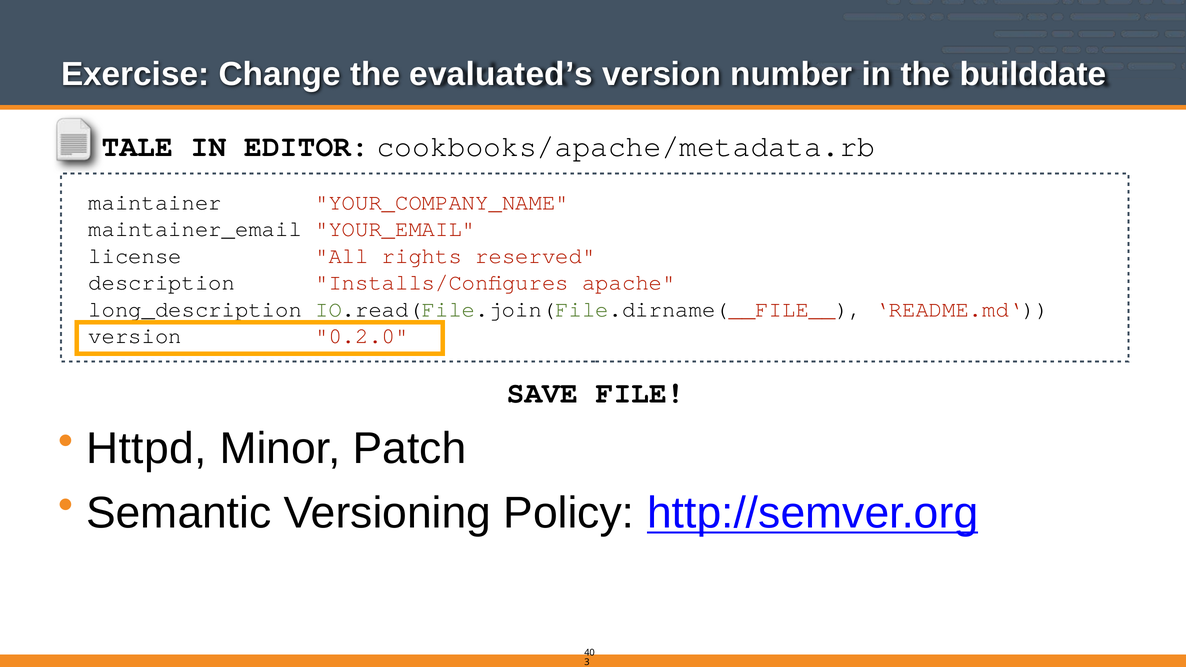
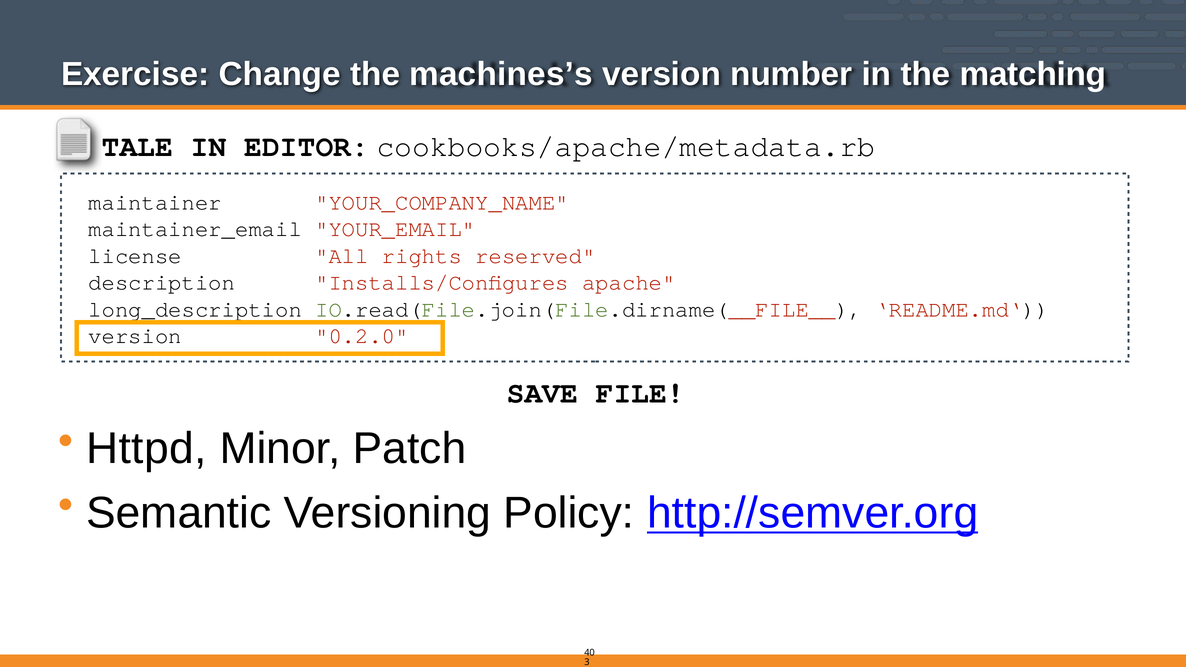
evaluated’s: evaluated’s -> machines’s (501, 74)
builddate: builddate -> matching (1033, 74)
